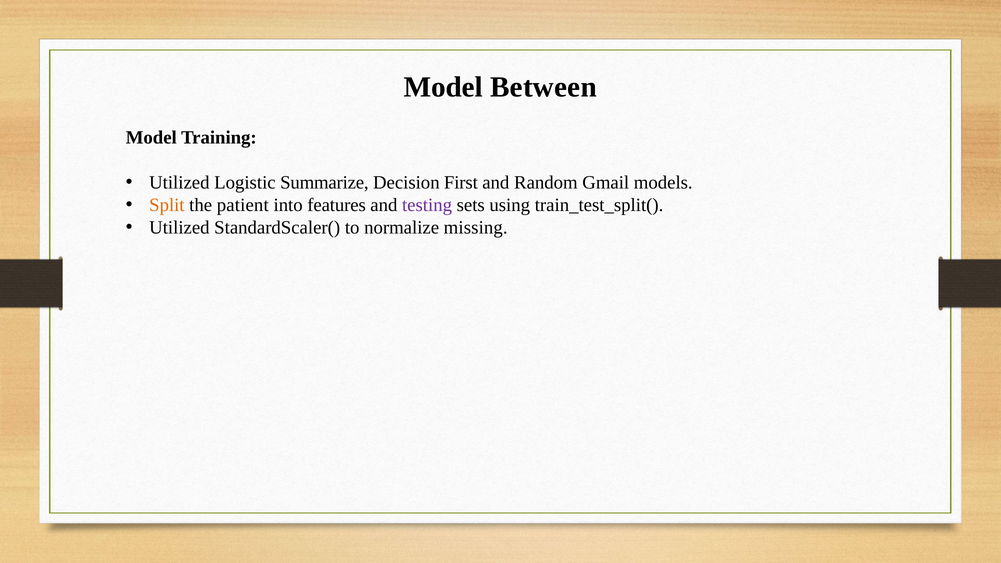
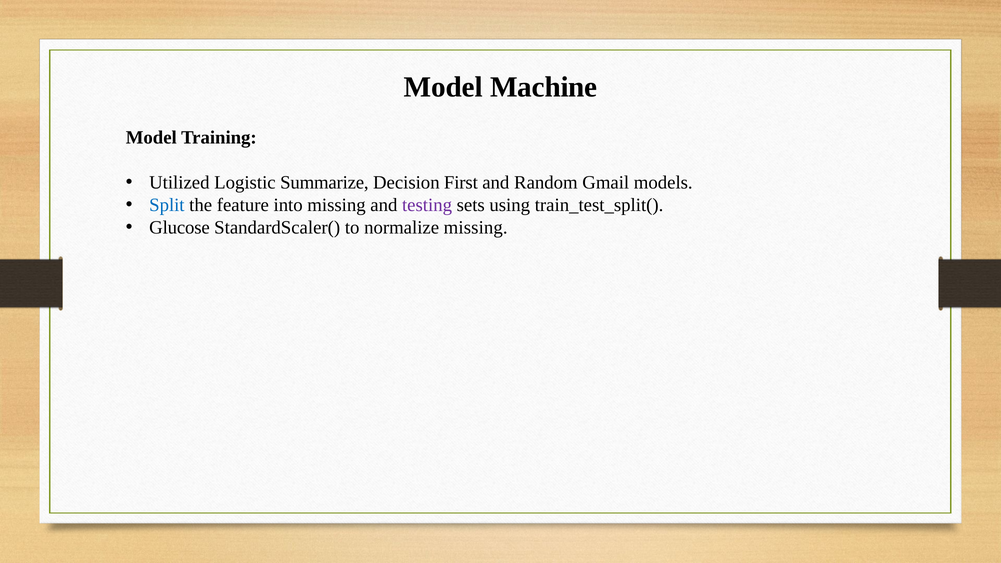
Between: Between -> Machine (544, 87)
Split colour: orange -> blue (167, 205)
patient: patient -> feature (243, 205)
into features: features -> missing (337, 205)
Utilized: Utilized -> Glucose (179, 228)
